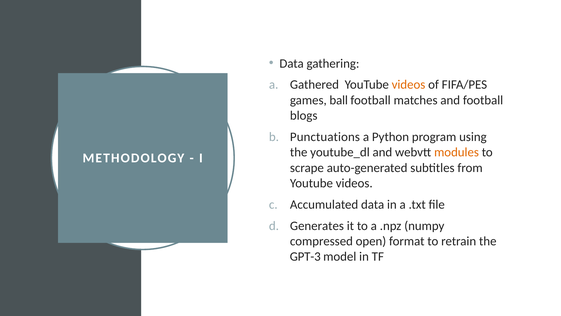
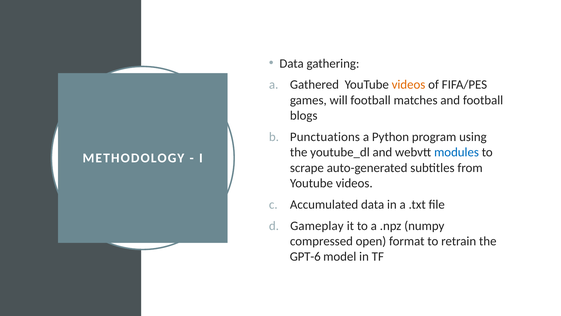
ball: ball -> will (339, 100)
modules colour: orange -> blue (456, 152)
Generates: Generates -> Gameplay (317, 226)
GPT-3: GPT-3 -> GPT-6 (305, 256)
